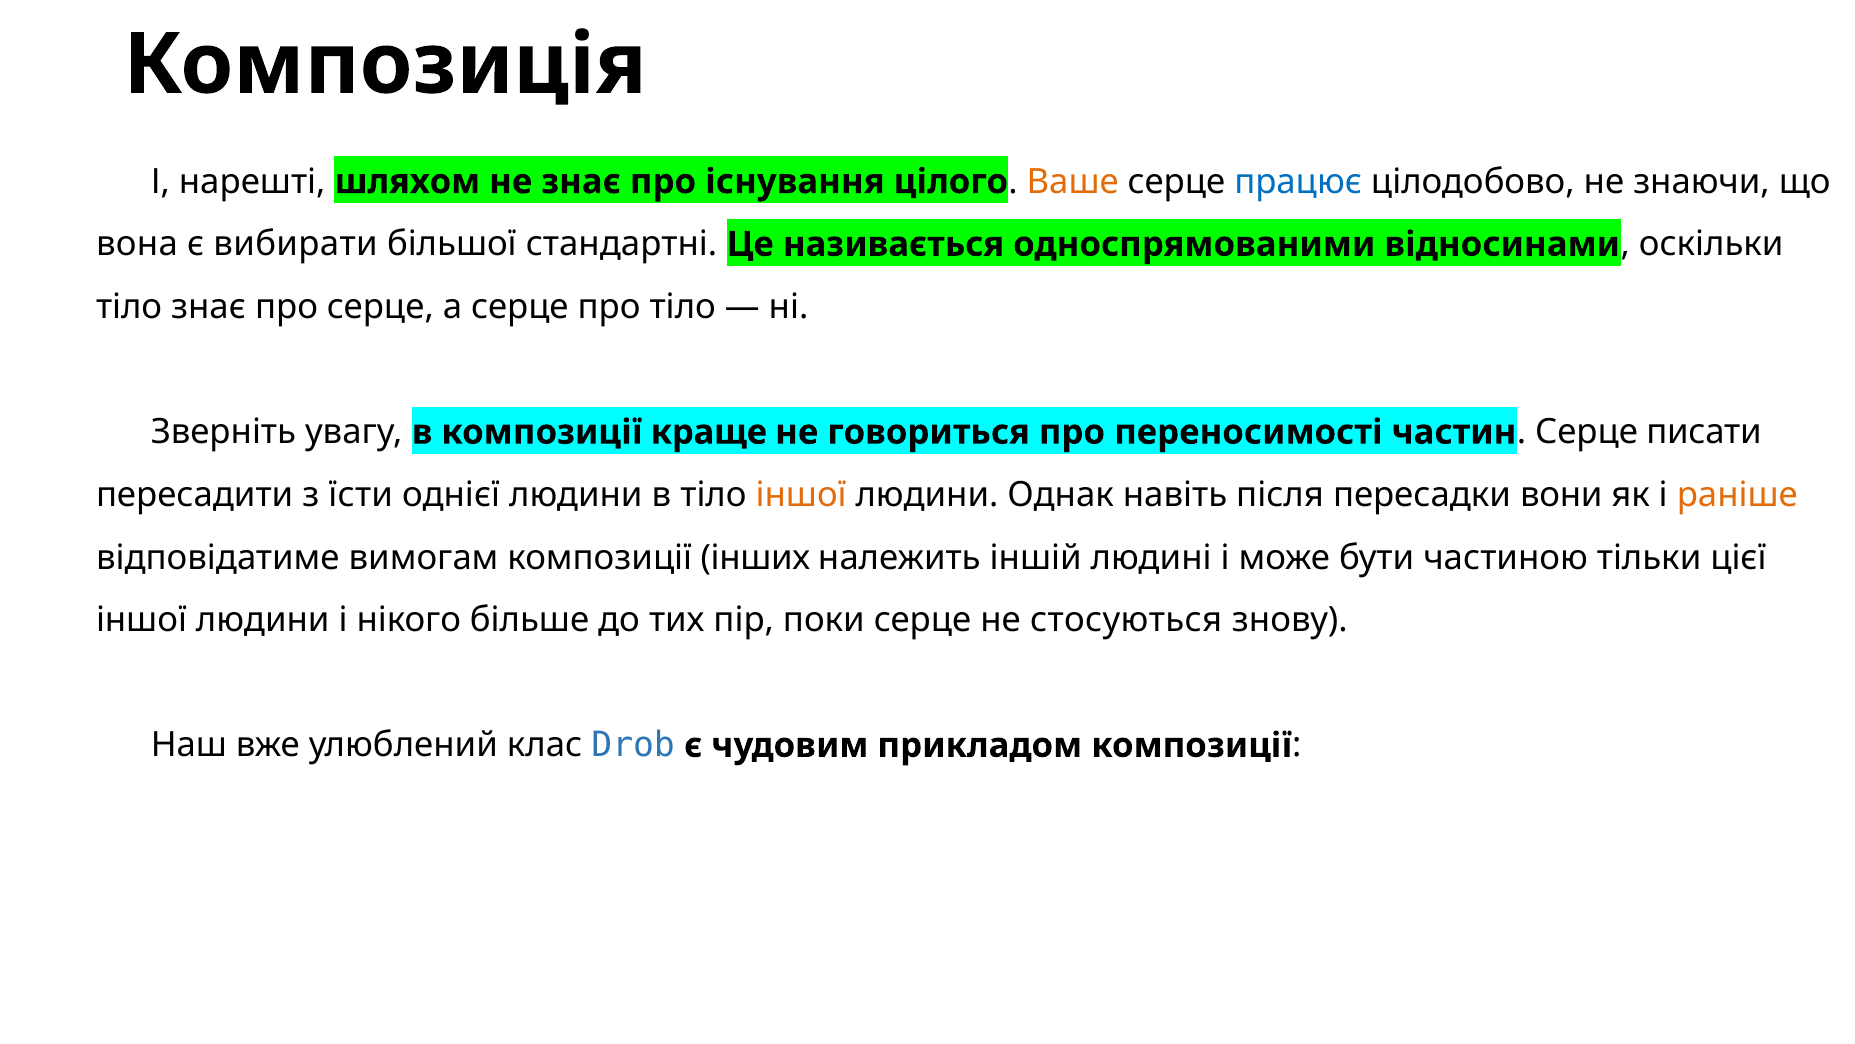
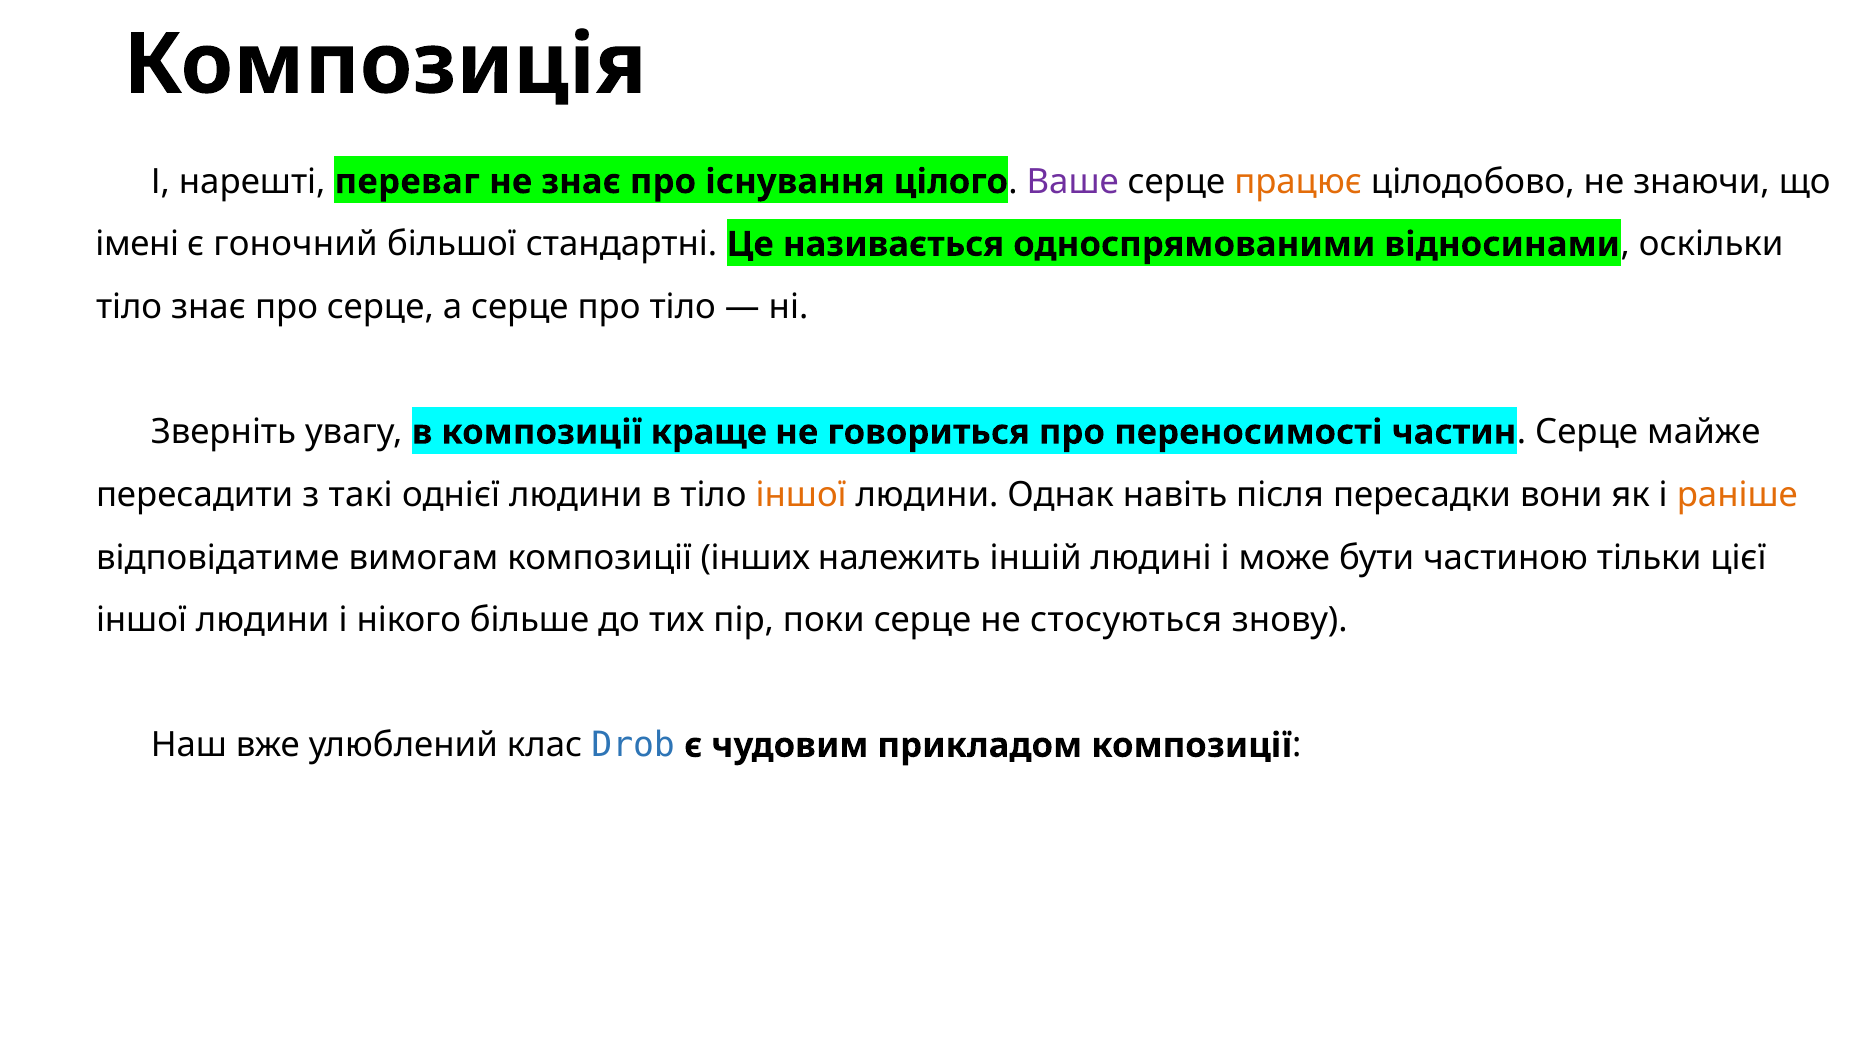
шляхом: шляхом -> переваг (407, 182)
Ваше colour: orange -> purple (1073, 182)
працює colour: blue -> orange (1298, 182)
вона: вона -> імені (137, 244)
вибирати: вибирати -> гоночний (296, 244)
писати: писати -> майже (1704, 432)
їсти: їсти -> такі (361, 495)
